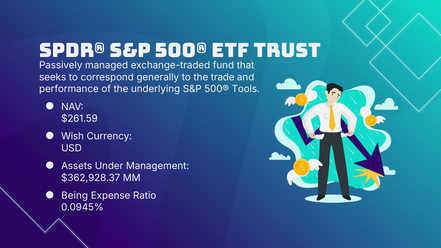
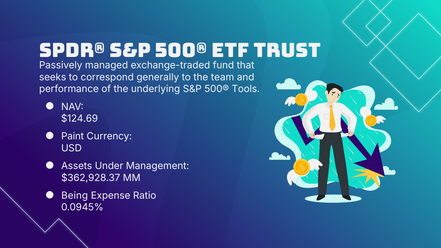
trade: trade -> team (223, 77)
$261.59: $261.59 -> $124.69 (79, 119)
Wish: Wish -> Paint (73, 136)
